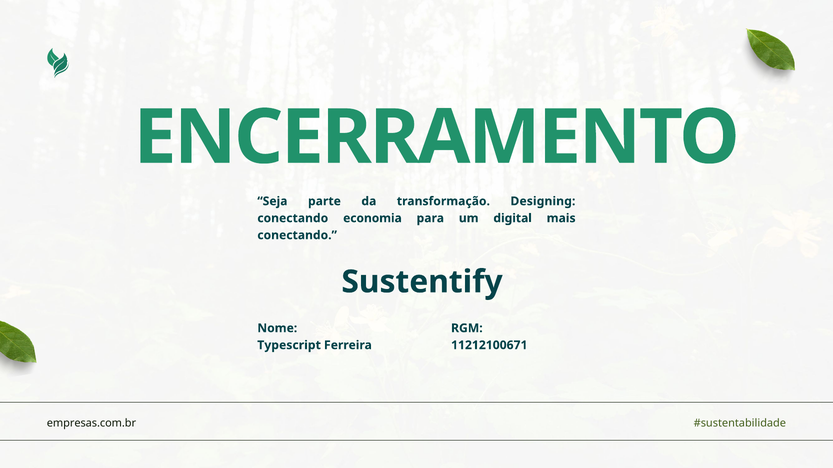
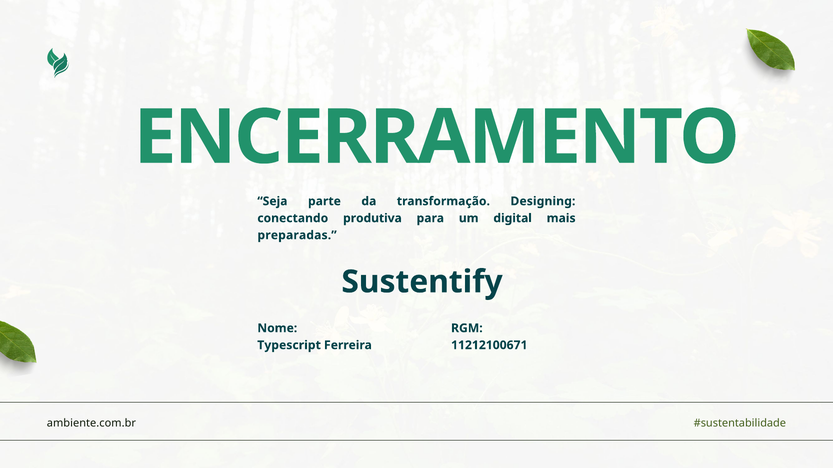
economia: economia -> produtiva (372, 218)
conectando: conectando -> preparadas (297, 235)
empresas.com.br: empresas.com.br -> ambiente.com.br (91, 423)
